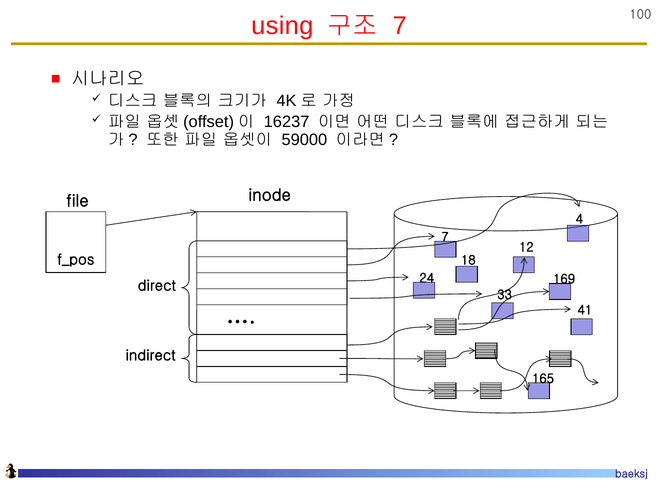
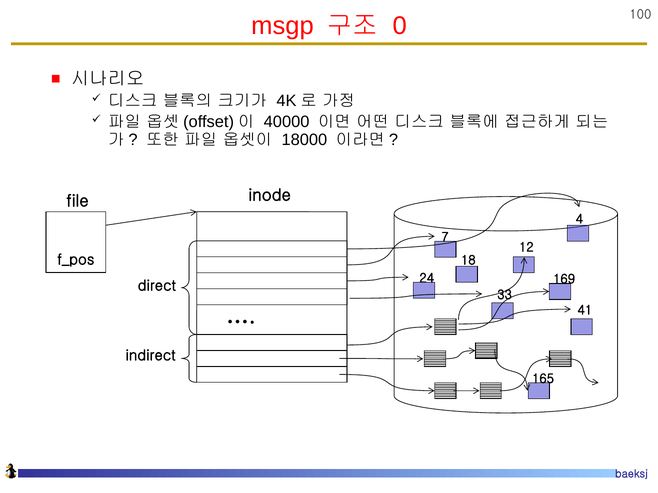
using: using -> msgp (282, 26)
7: 7 -> 0 (400, 26)
16237: 16237 -> 40000 (287, 122)
59000: 59000 -> 18000 (304, 140)
